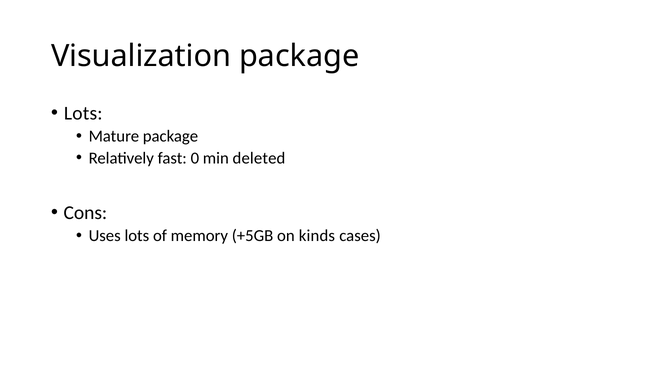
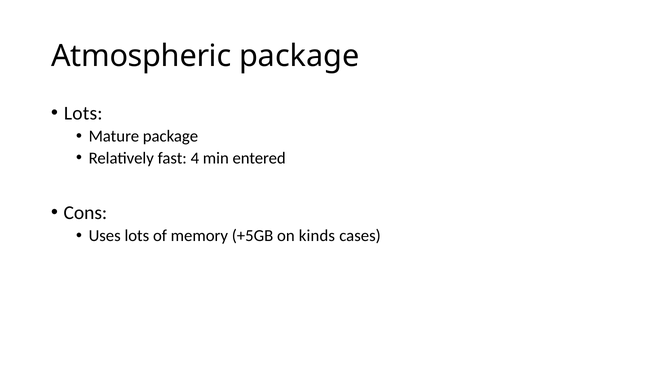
Visualization: Visualization -> Atmospheric (141, 56)
0: 0 -> 4 (195, 158)
deleted: deleted -> entered (259, 158)
